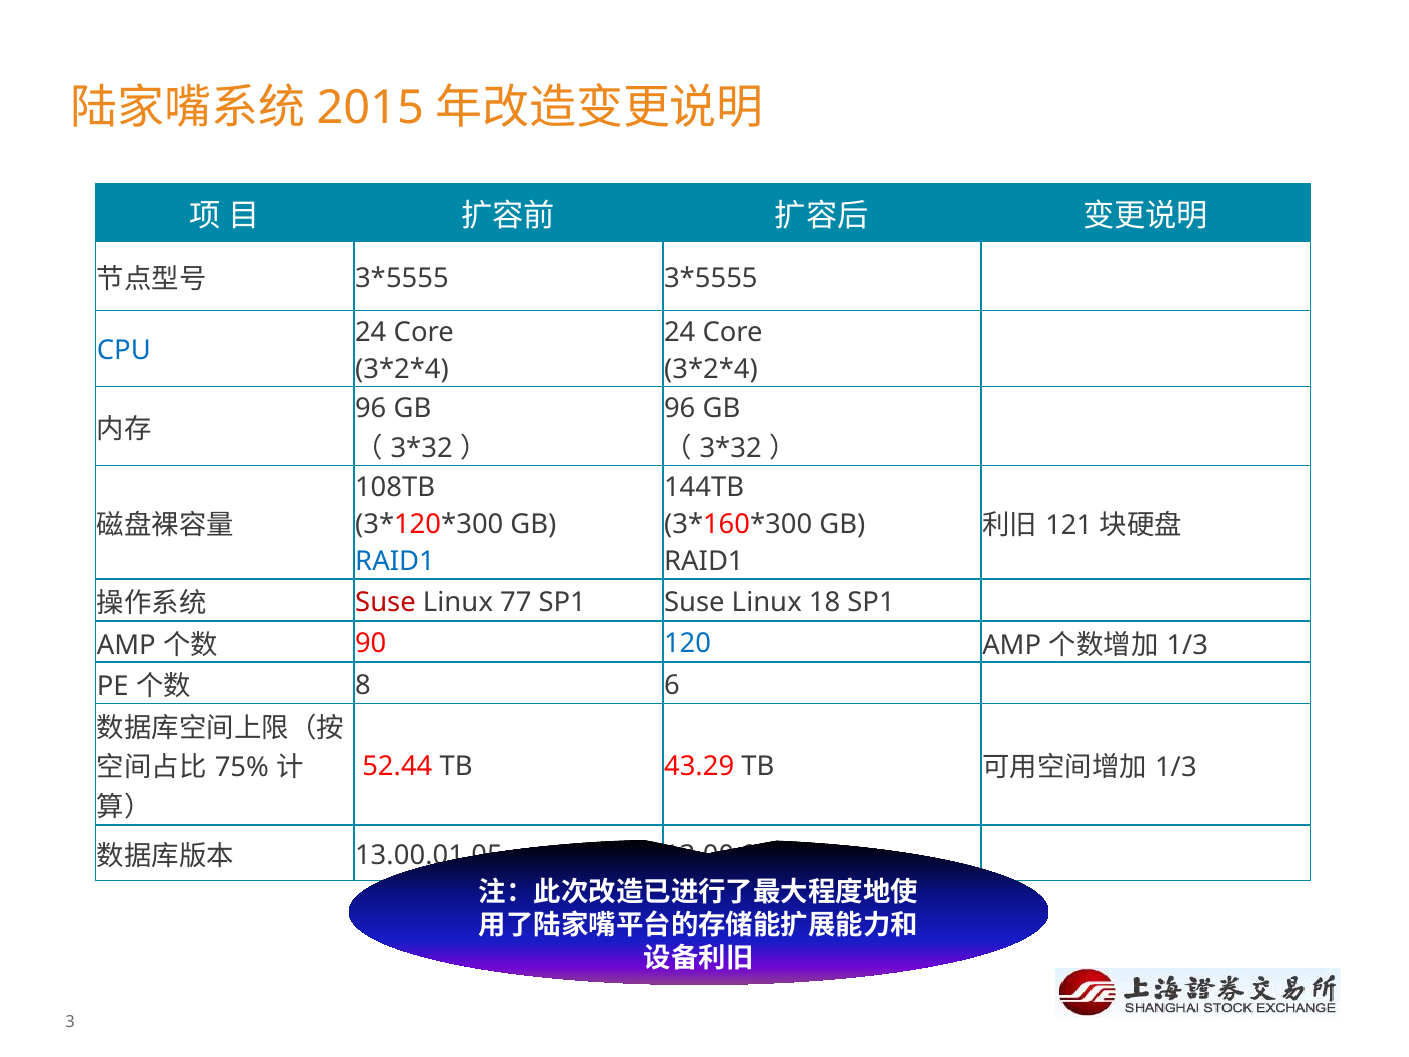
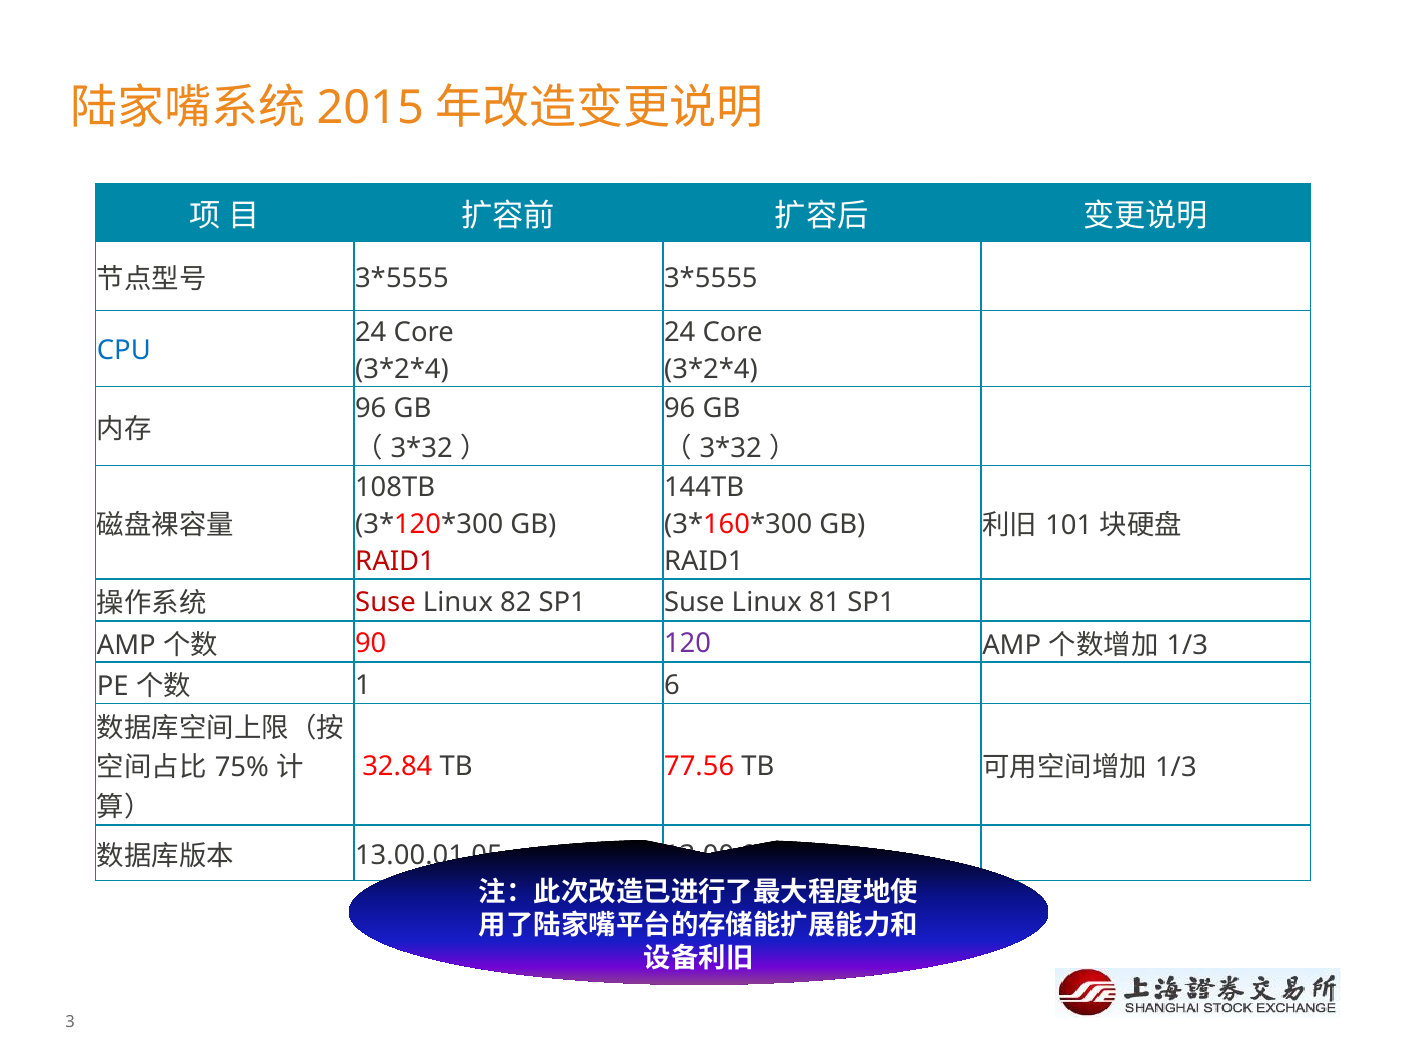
121: 121 -> 101 (1069, 526)
RAID1 colour: blue -> red (395, 562)
77: 77 -> 82 (516, 602)
18: 18 -> 81 (825, 602)
120 colour: blue -> purple (688, 644)
8: 8 -> 1 (363, 685)
52.44: 52.44 -> 32.84 (397, 766)
43.29: 43.29 -> 77.56 (699, 766)
